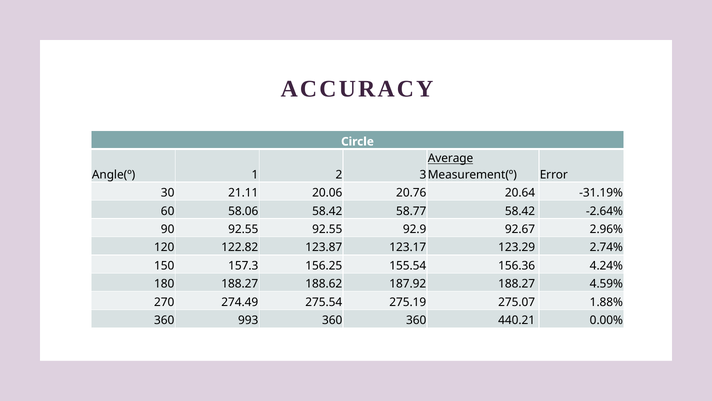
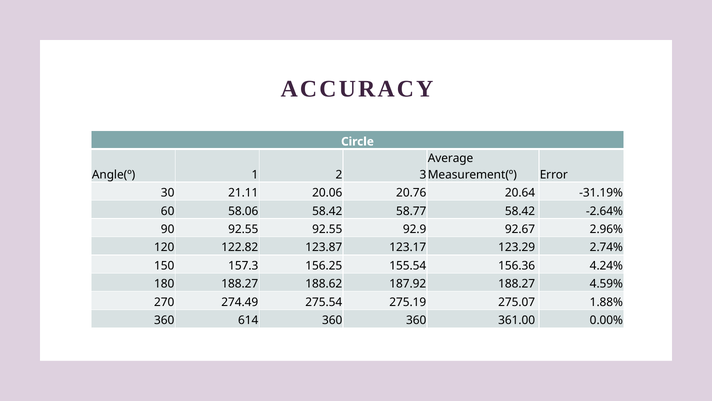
Average underline: present -> none (451, 158)
993: 993 -> 614 (248, 320)
440.21: 440.21 -> 361.00 (517, 320)
